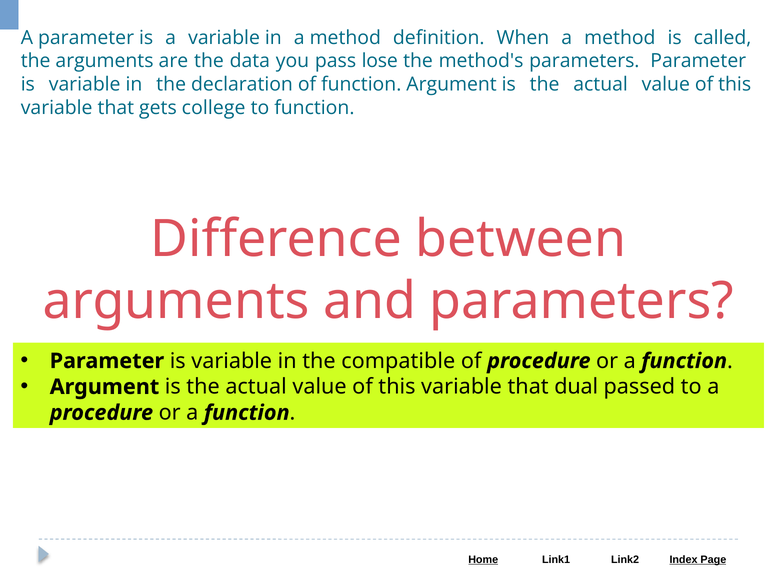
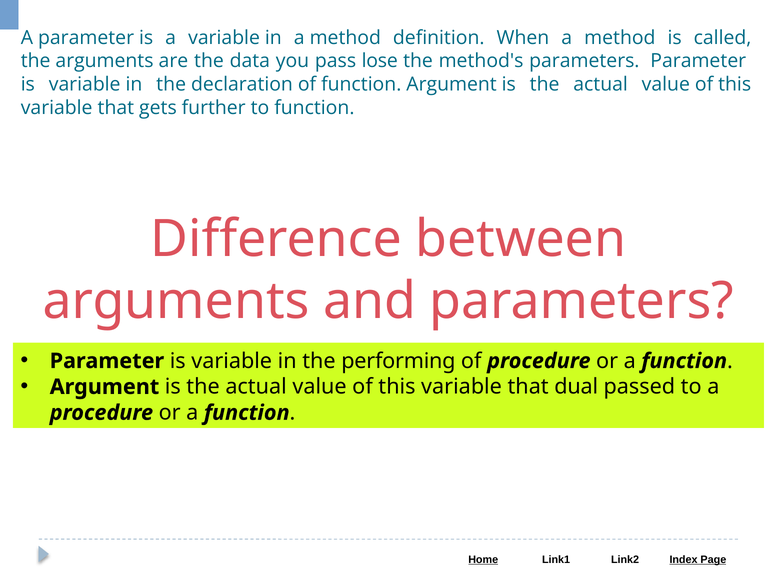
college: college -> further (214, 108)
compatible: compatible -> performing (398, 361)
